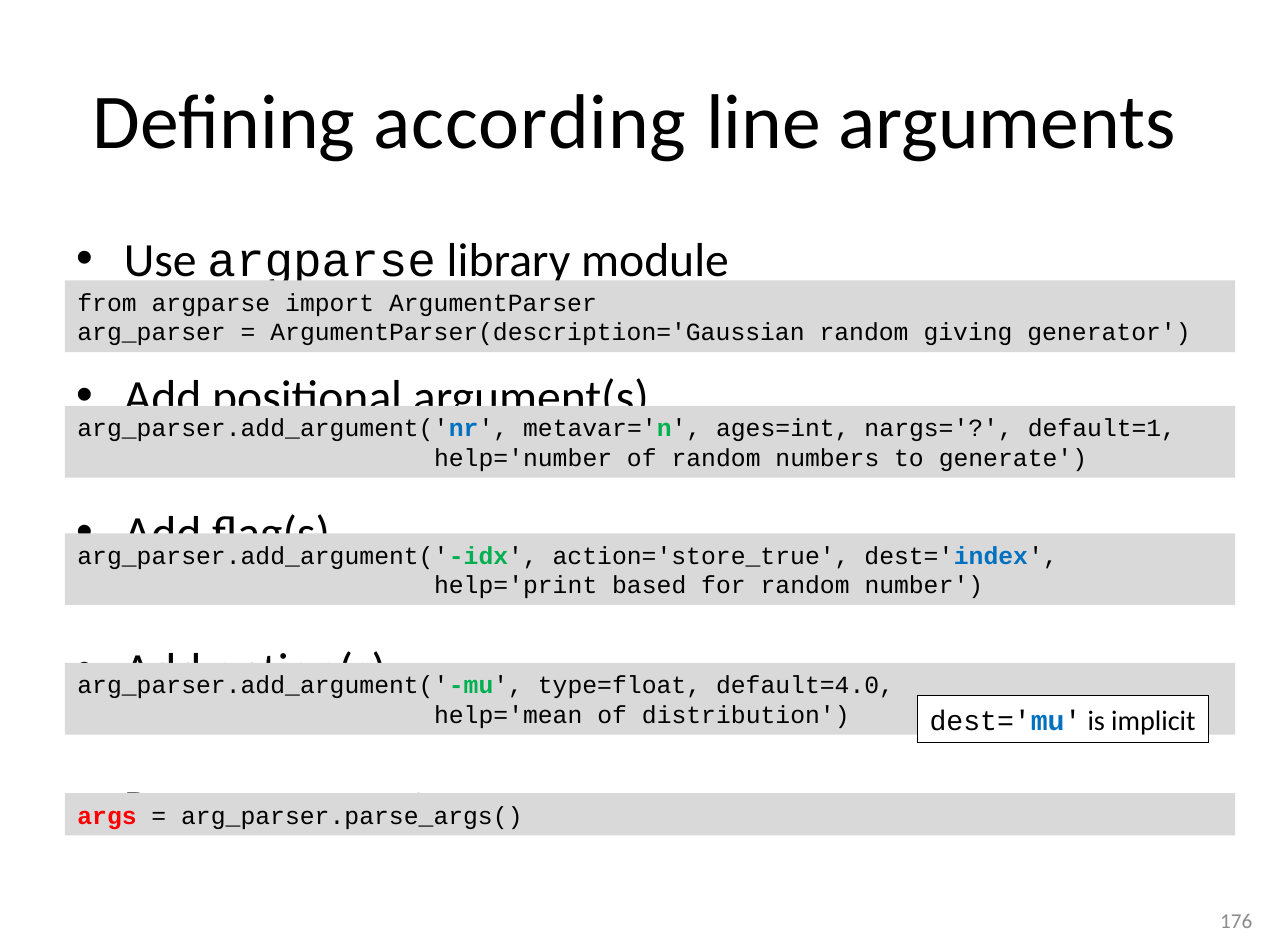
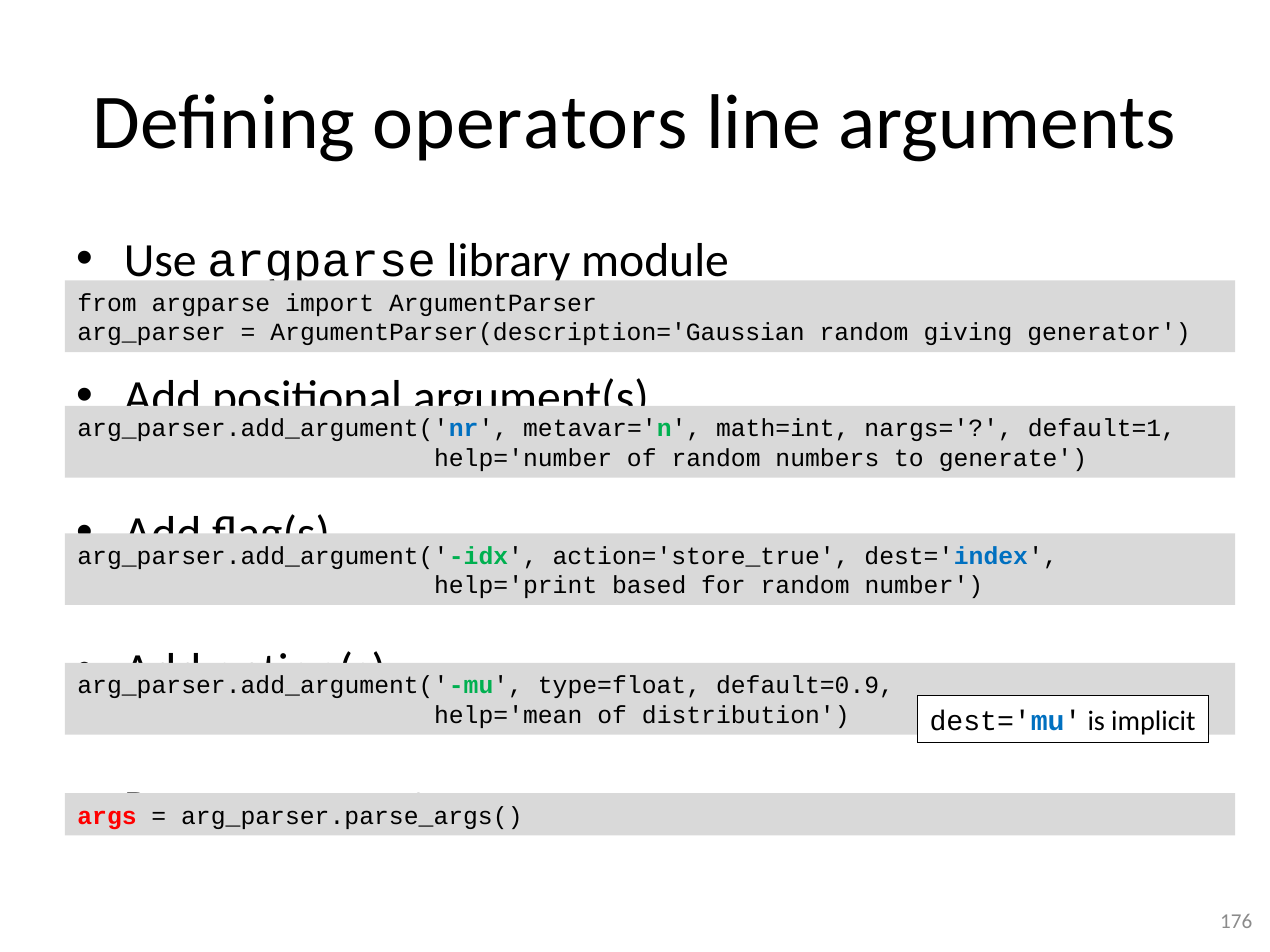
according: according -> operators (530, 123)
ages=int: ages=int -> math=int (783, 429)
default=4.0: default=4.0 -> default=0.9 (805, 686)
